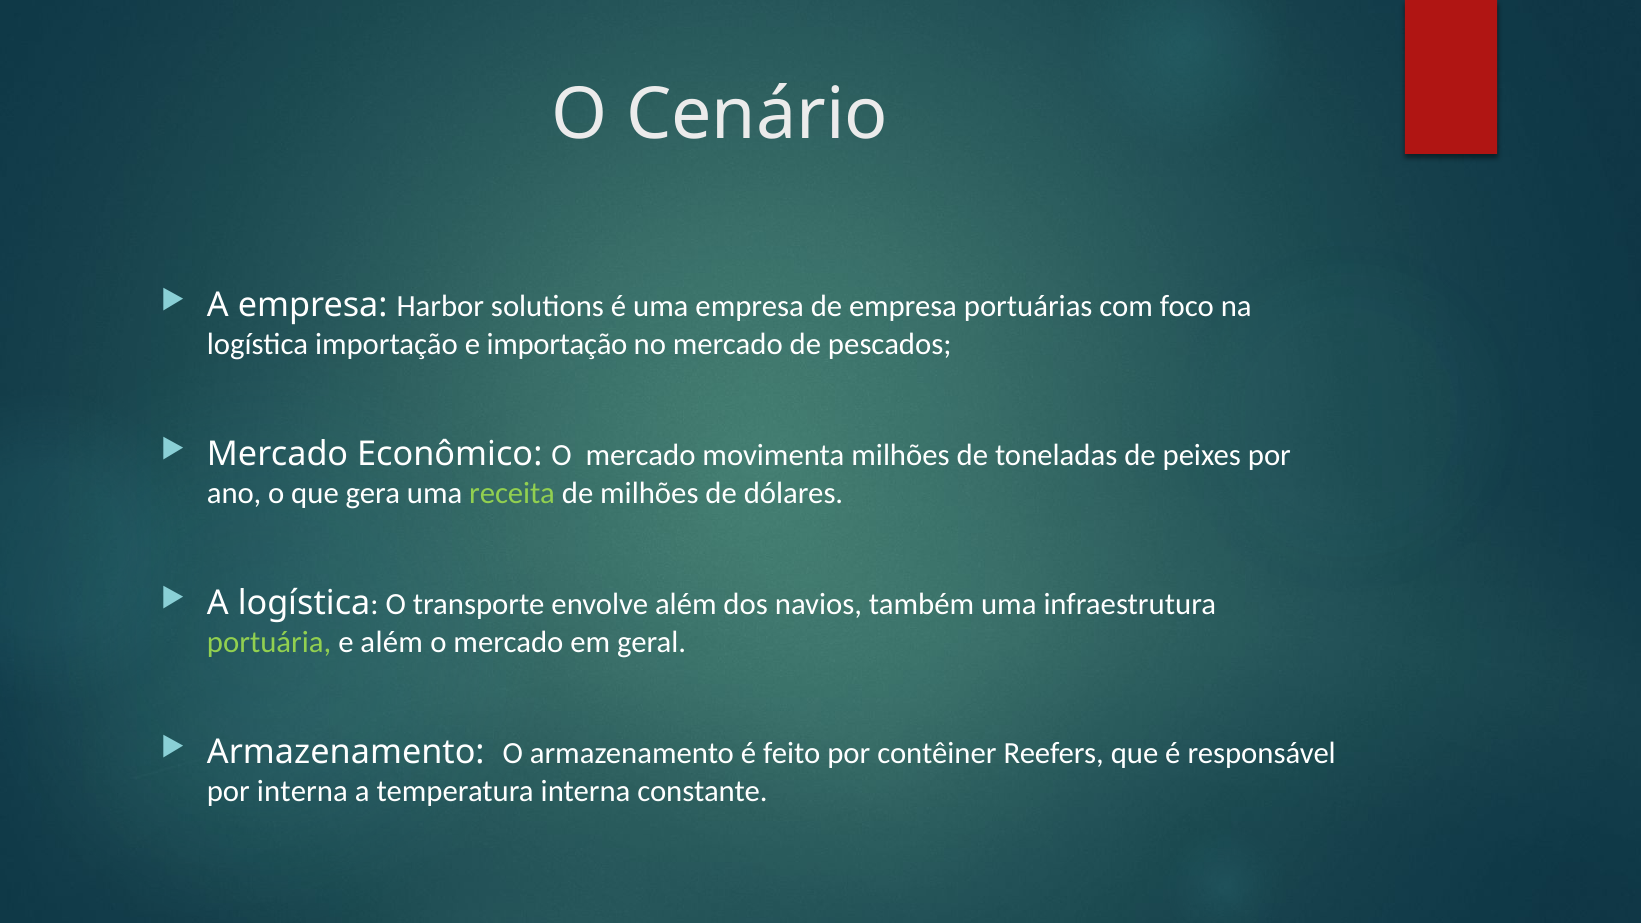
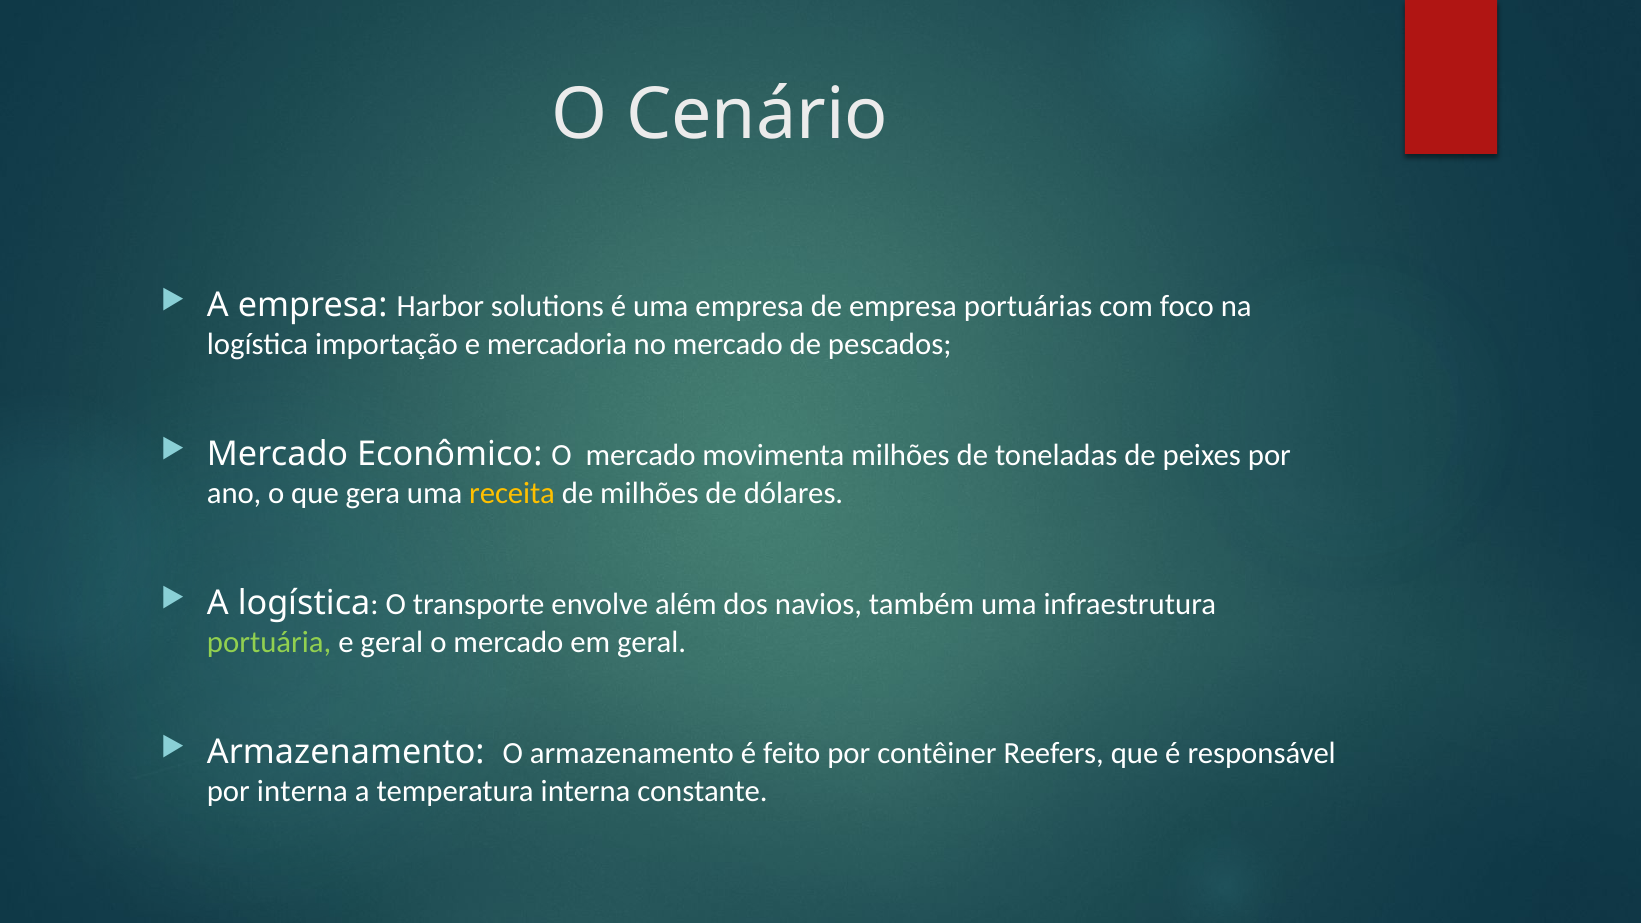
e importação: importação -> mercadoria (557, 344)
receita colour: light green -> yellow (512, 493)
e além: além -> geral (392, 642)
